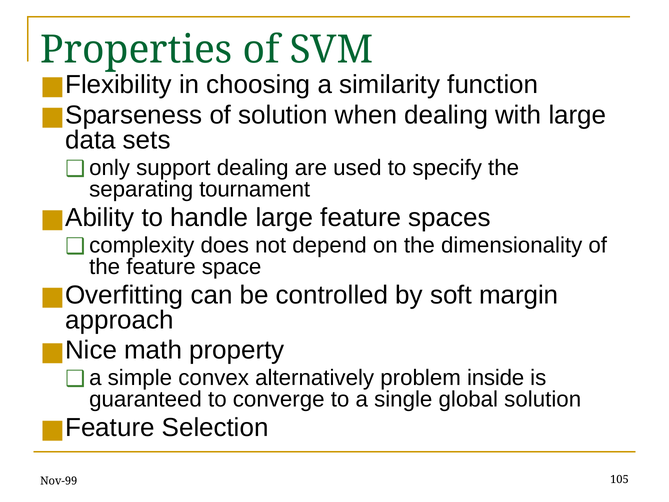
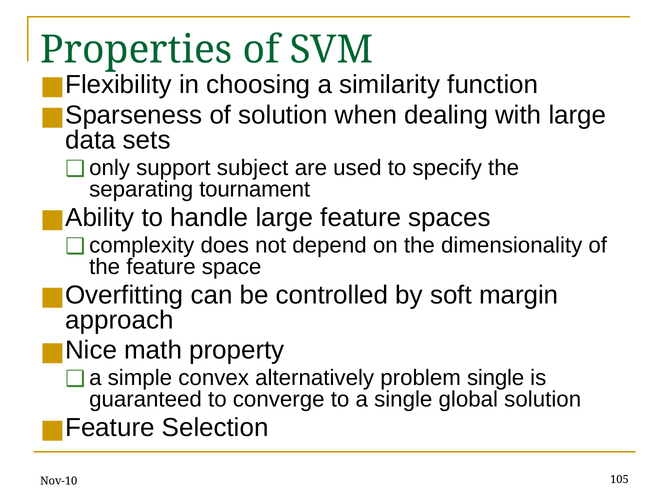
support dealing: dealing -> subject (253, 168)
problem inside: inside -> single (496, 378)
Nov-99: Nov-99 -> Nov-10 (59, 481)
